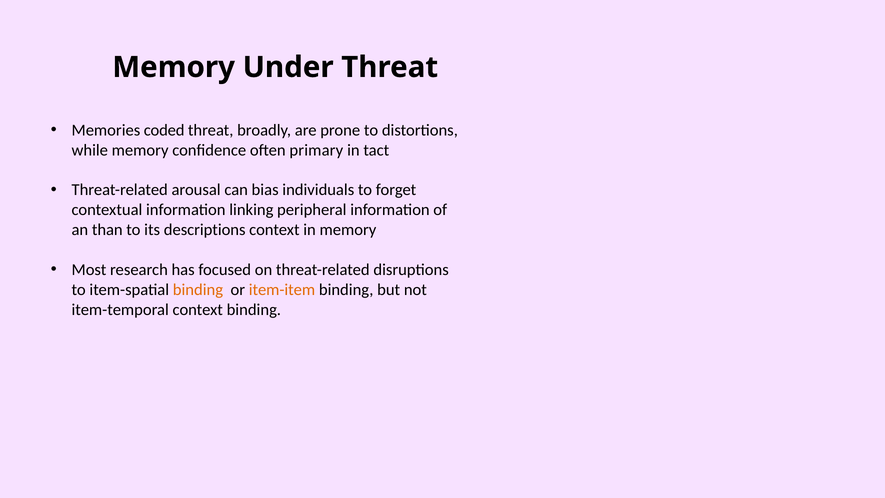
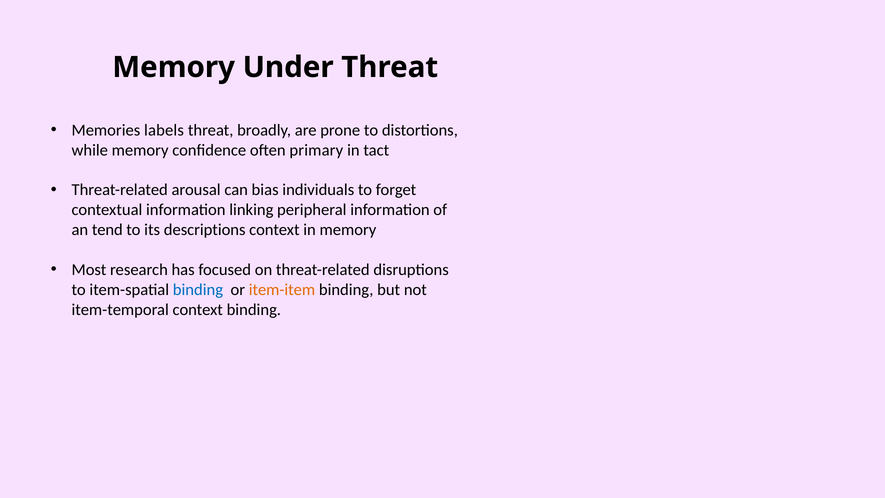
coded: coded -> labels (164, 130)
than: than -> tend (107, 230)
binding colour: orange -> blue (198, 289)
